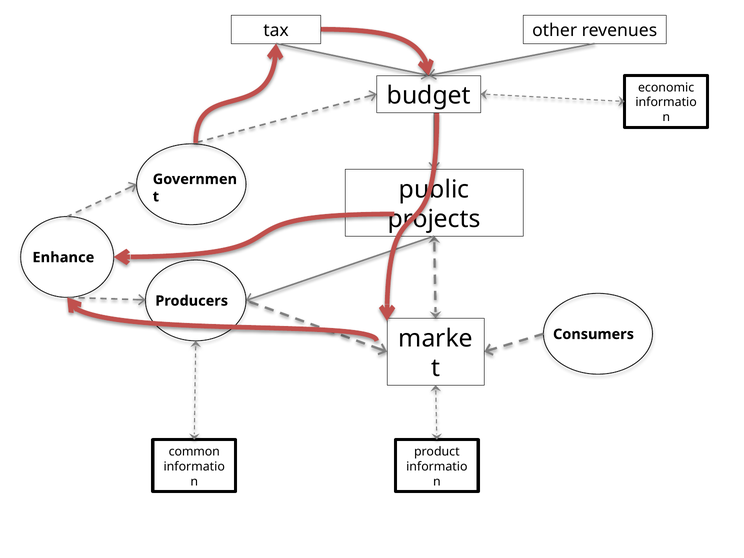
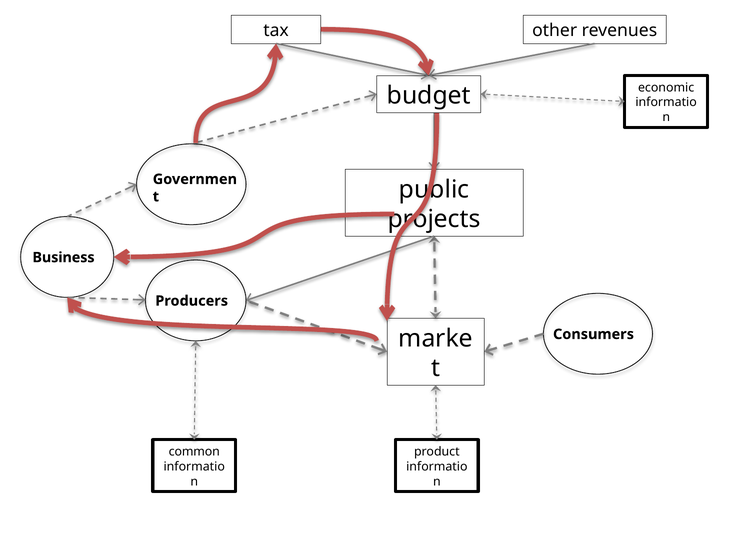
Enhance: Enhance -> Business (64, 257)
